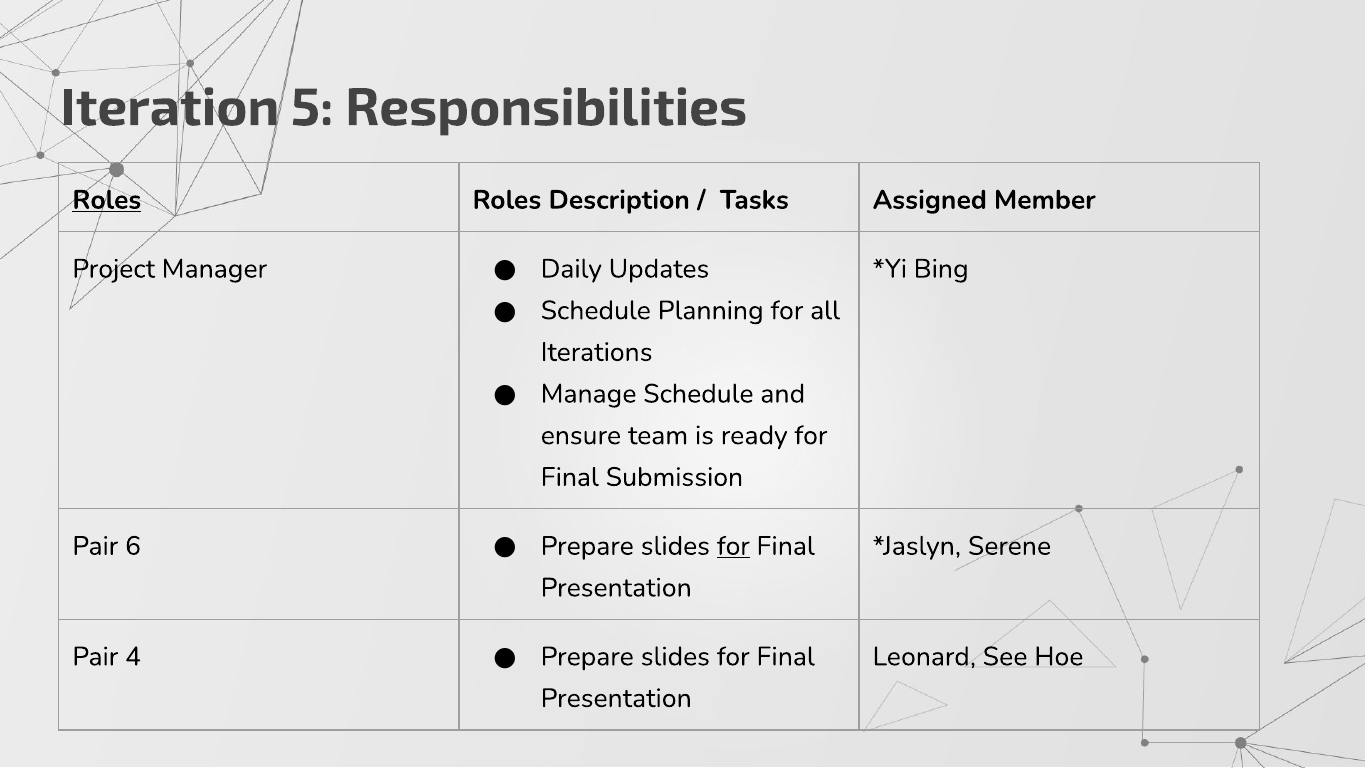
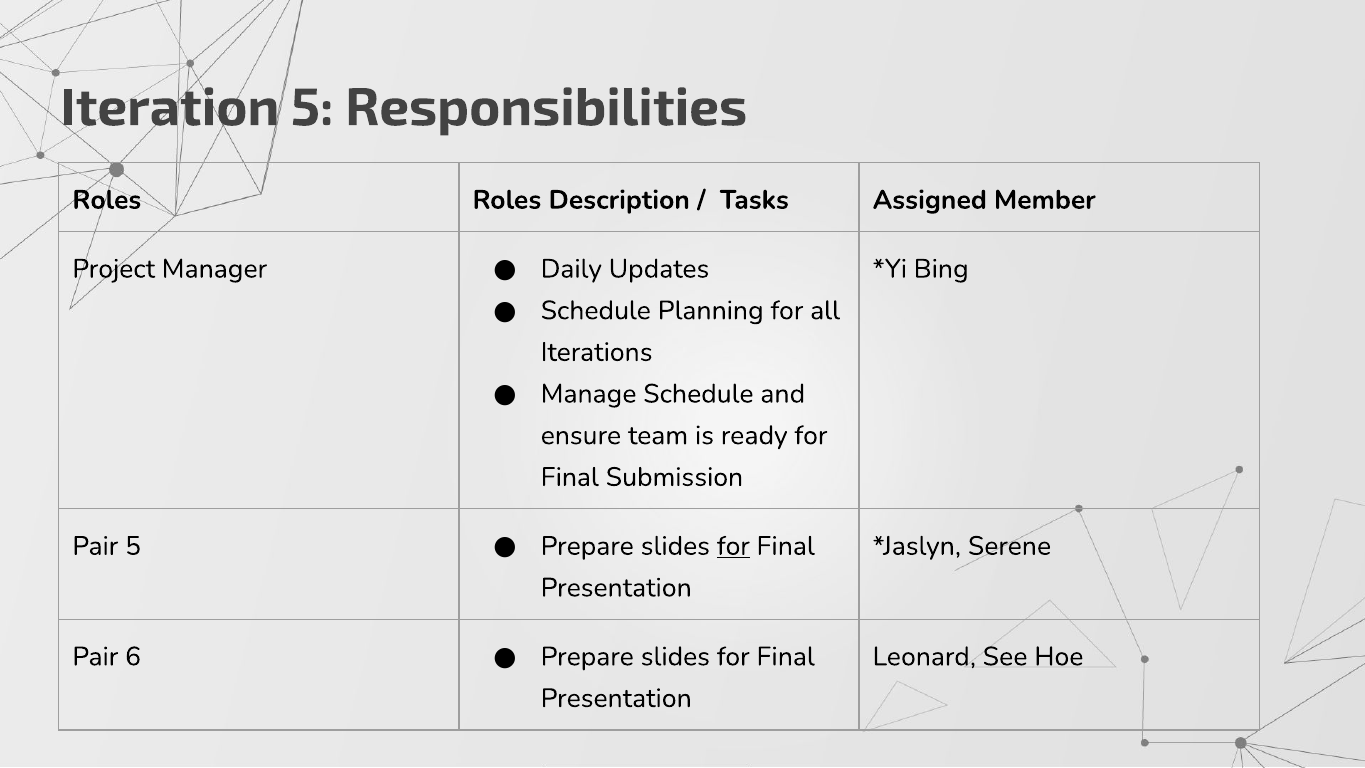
Roles underline: present -> none (107, 200)
Pair 6: 6 -> 5 (133, 546)
4: 4 -> 6 (133, 656)
